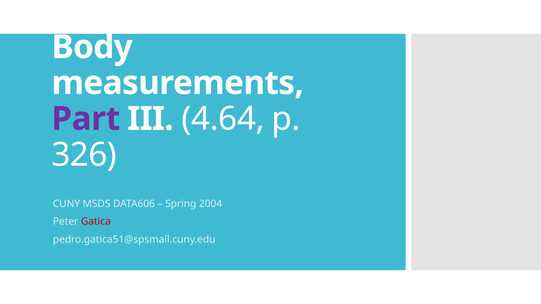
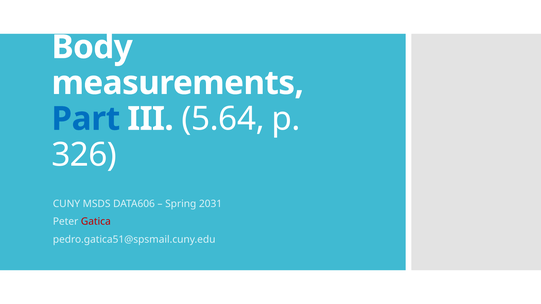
Part colour: purple -> blue (86, 119)
4.64: 4.64 -> 5.64 (223, 119)
2004: 2004 -> 2031 (211, 204)
